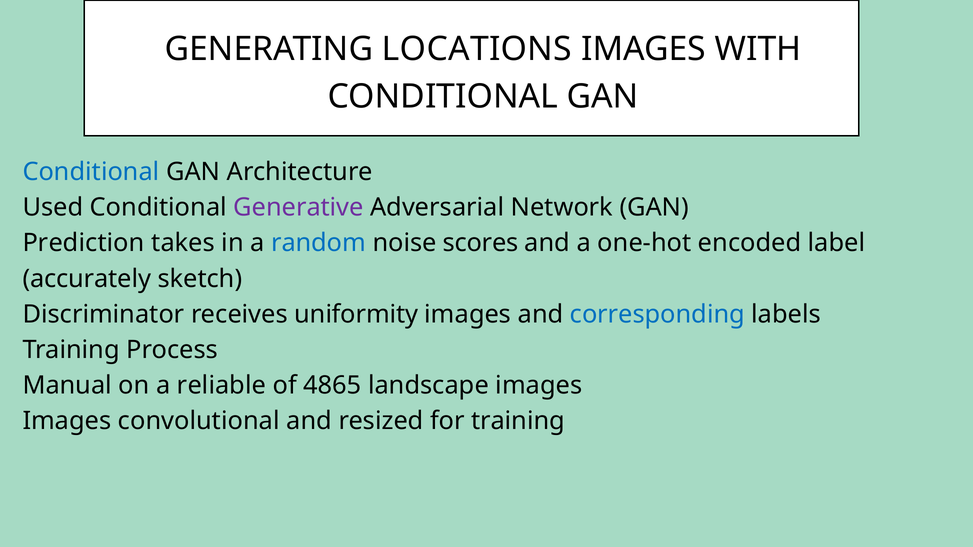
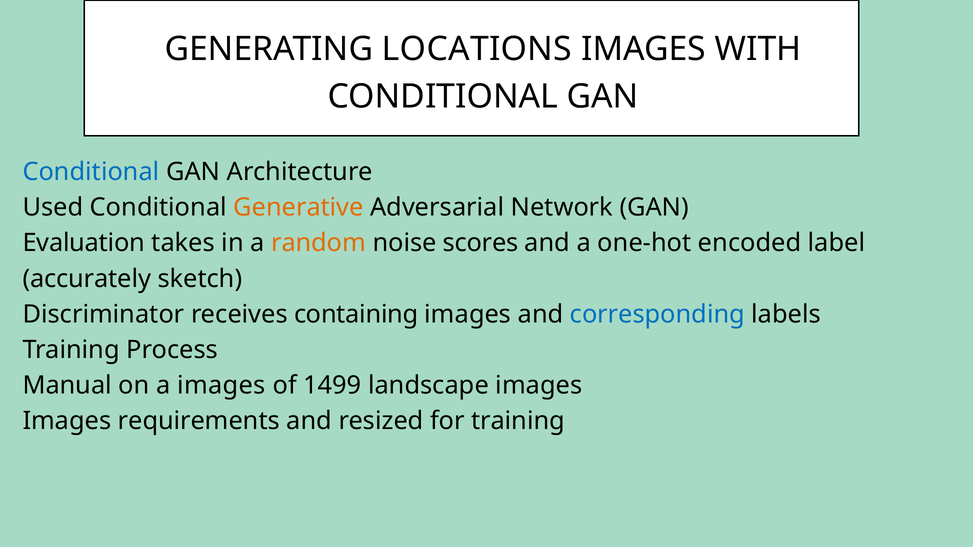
Generative colour: purple -> orange (299, 208)
Prediction: Prediction -> Evaluation (84, 243)
random colour: blue -> orange (319, 243)
uniformity: uniformity -> containing (356, 314)
a reliable: reliable -> images (221, 386)
4865: 4865 -> 1499 (332, 386)
convolutional: convolutional -> requirements (199, 421)
